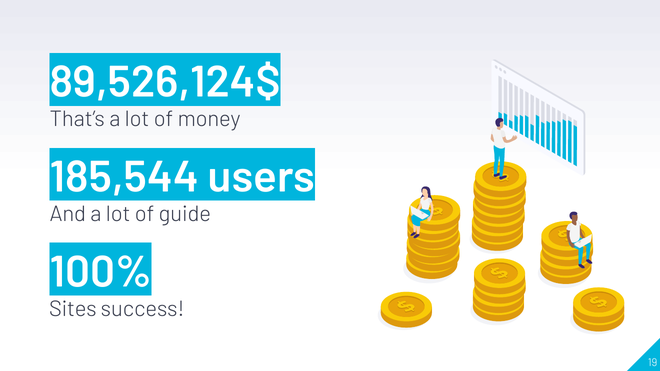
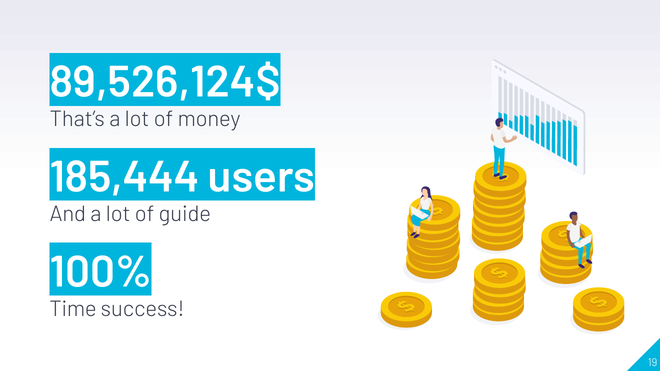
185,544: 185,544 -> 185,444 (124, 177)
Sites: Sites -> Time (73, 309)
